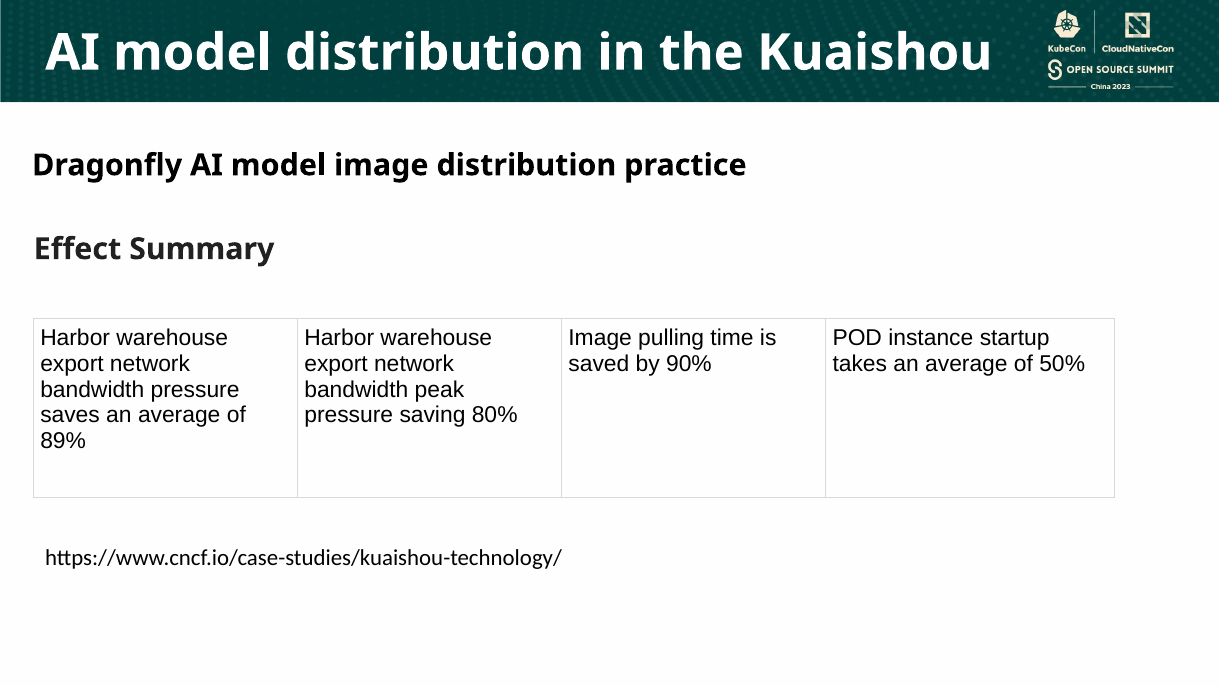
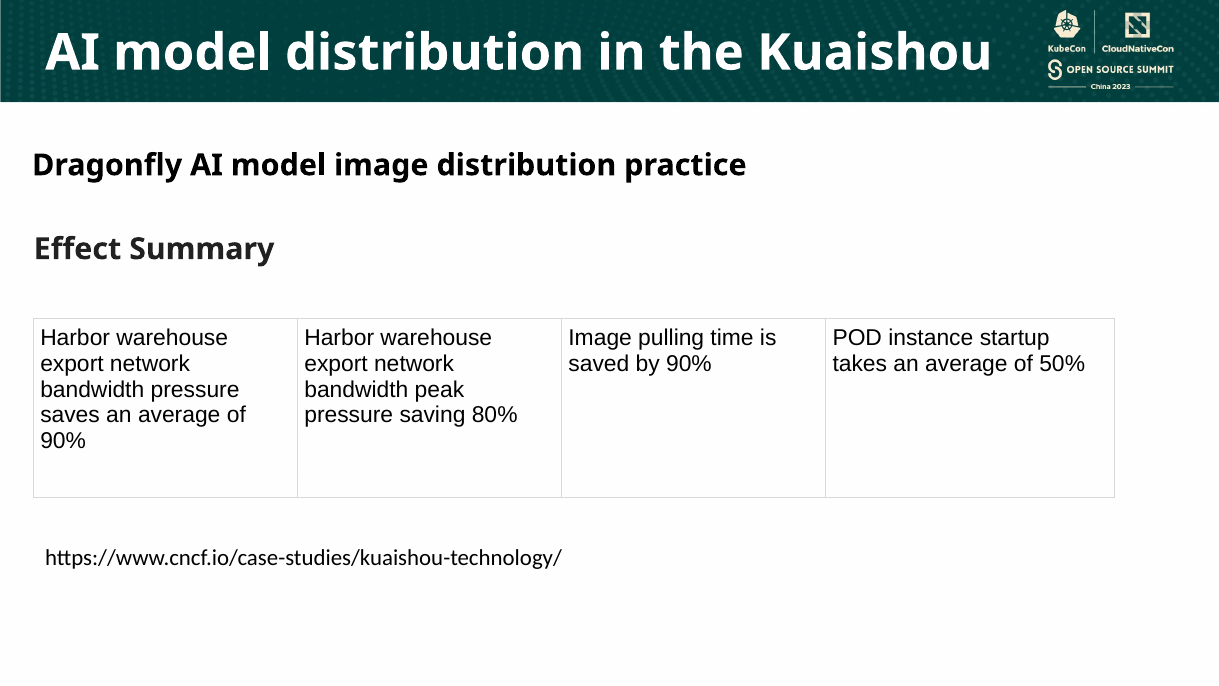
89%: 89% -> 90% (63, 441)
